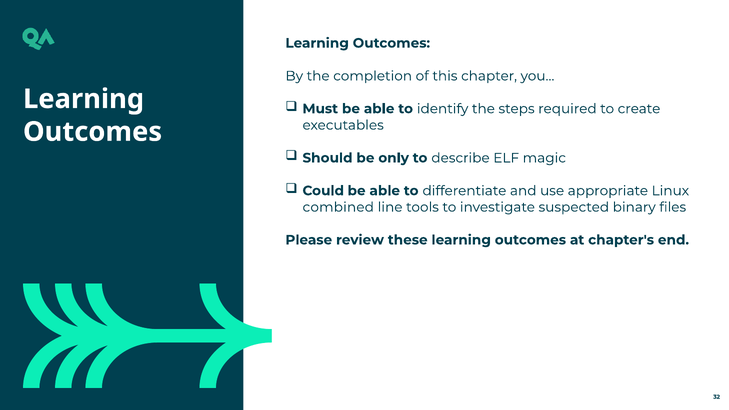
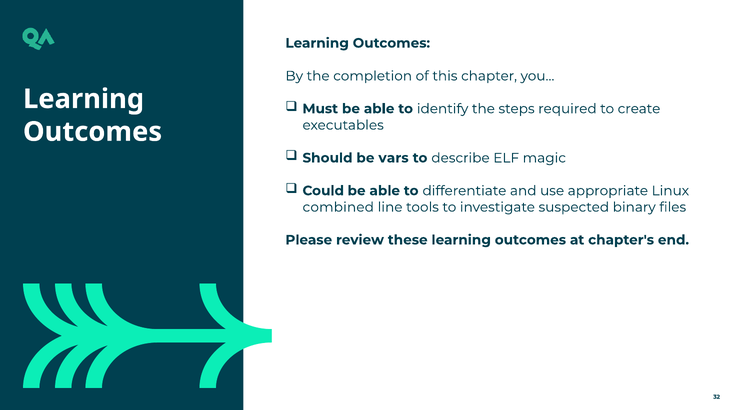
only: only -> vars (394, 158)
